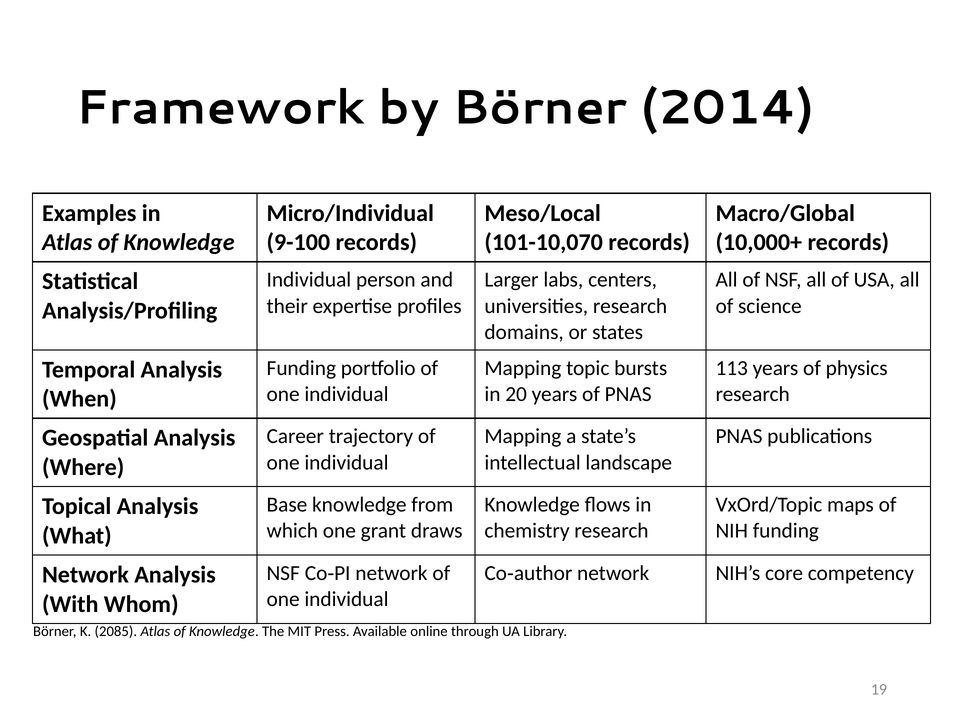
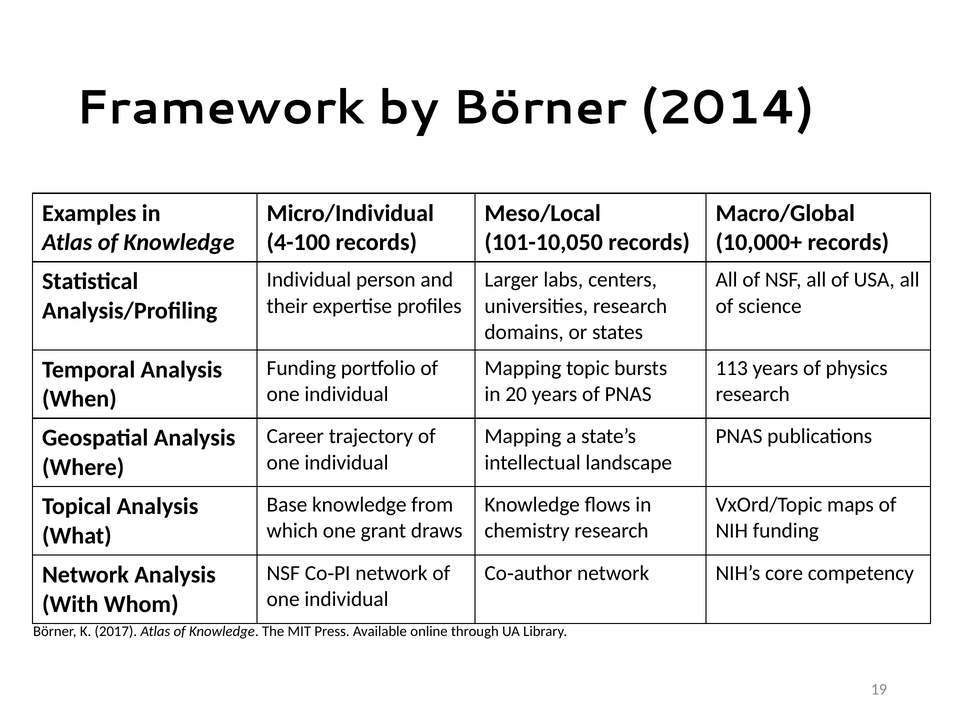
9-100: 9-100 -> 4-100 (298, 243)
101-10,070: 101-10,070 -> 101-10,050 (544, 243)
2085: 2085 -> 2017 (116, 632)
